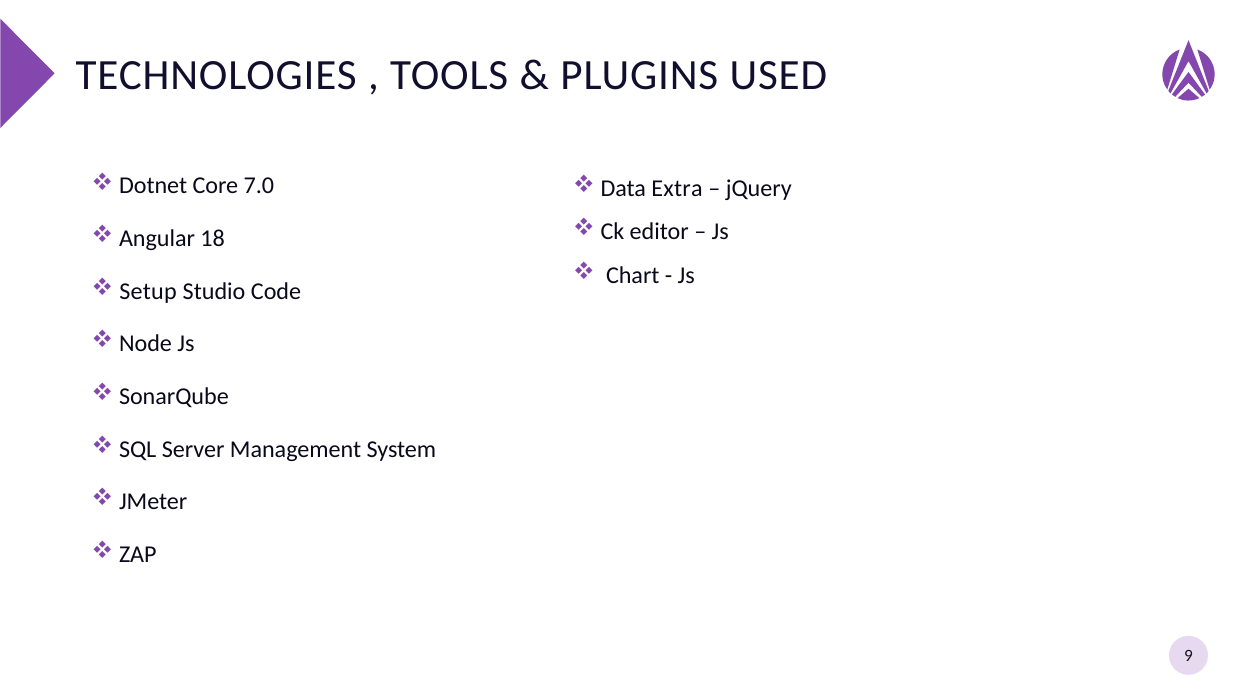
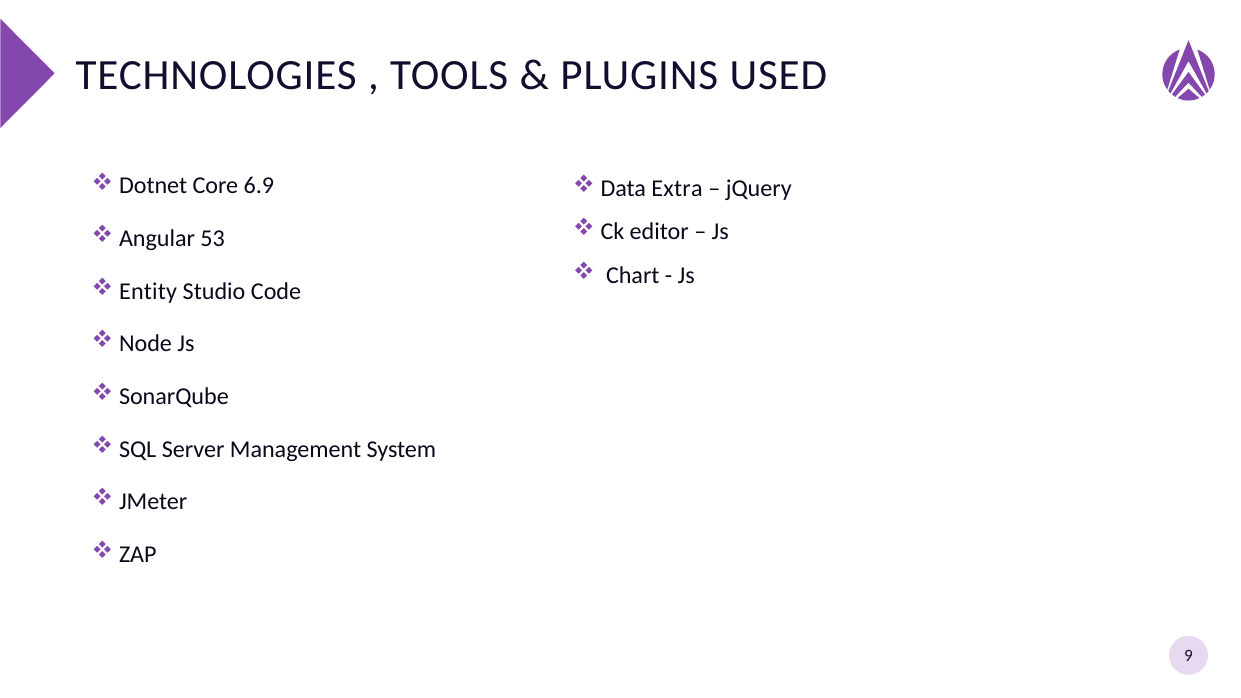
7.0: 7.0 -> 6.9 (259, 186)
18: 18 -> 53 (213, 239)
Setup: Setup -> Entity (148, 291)
